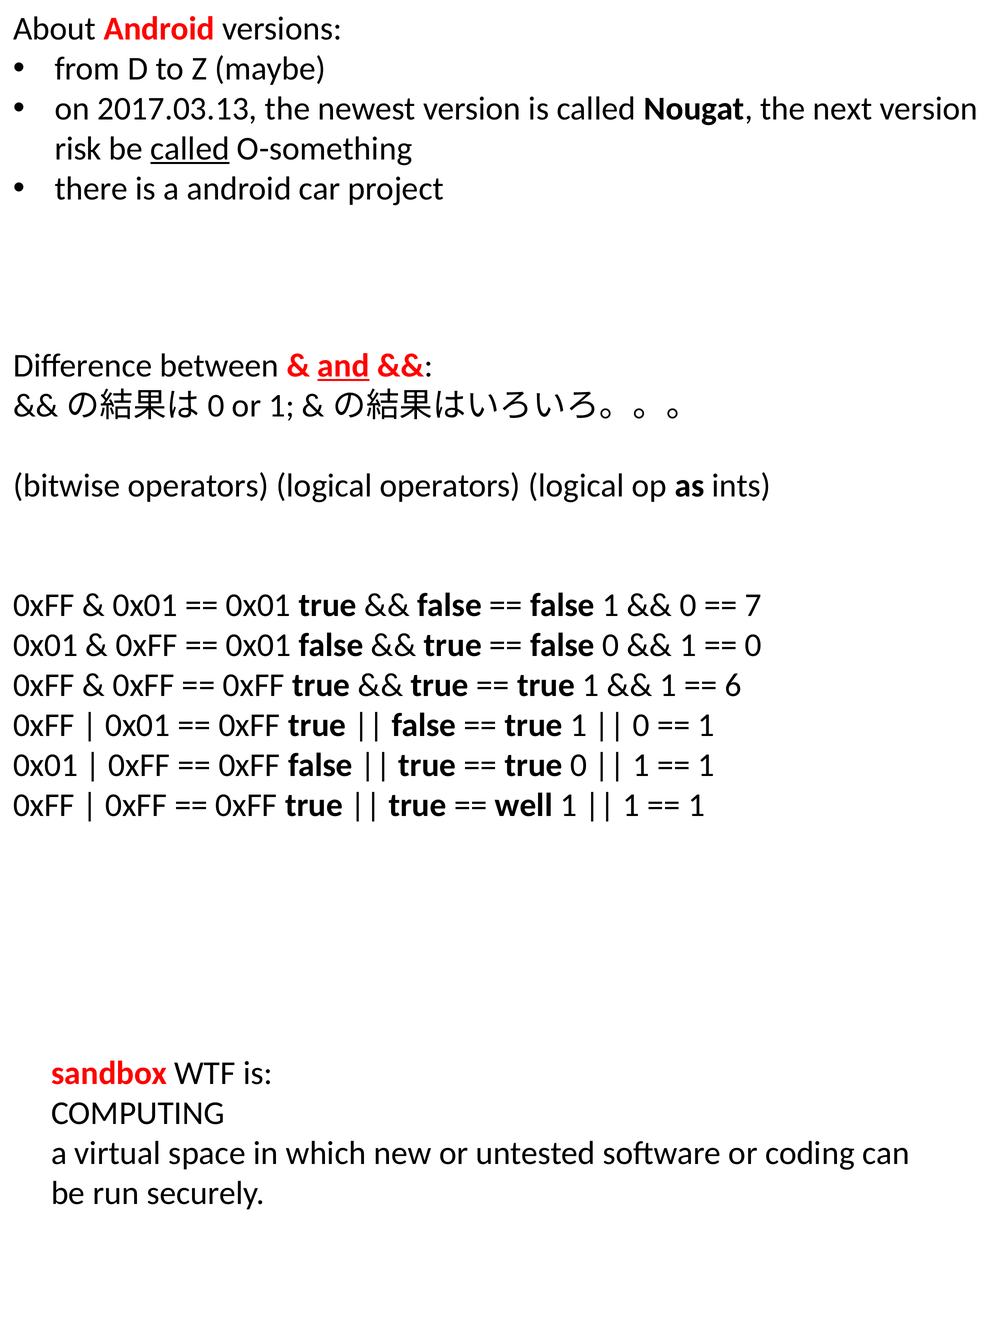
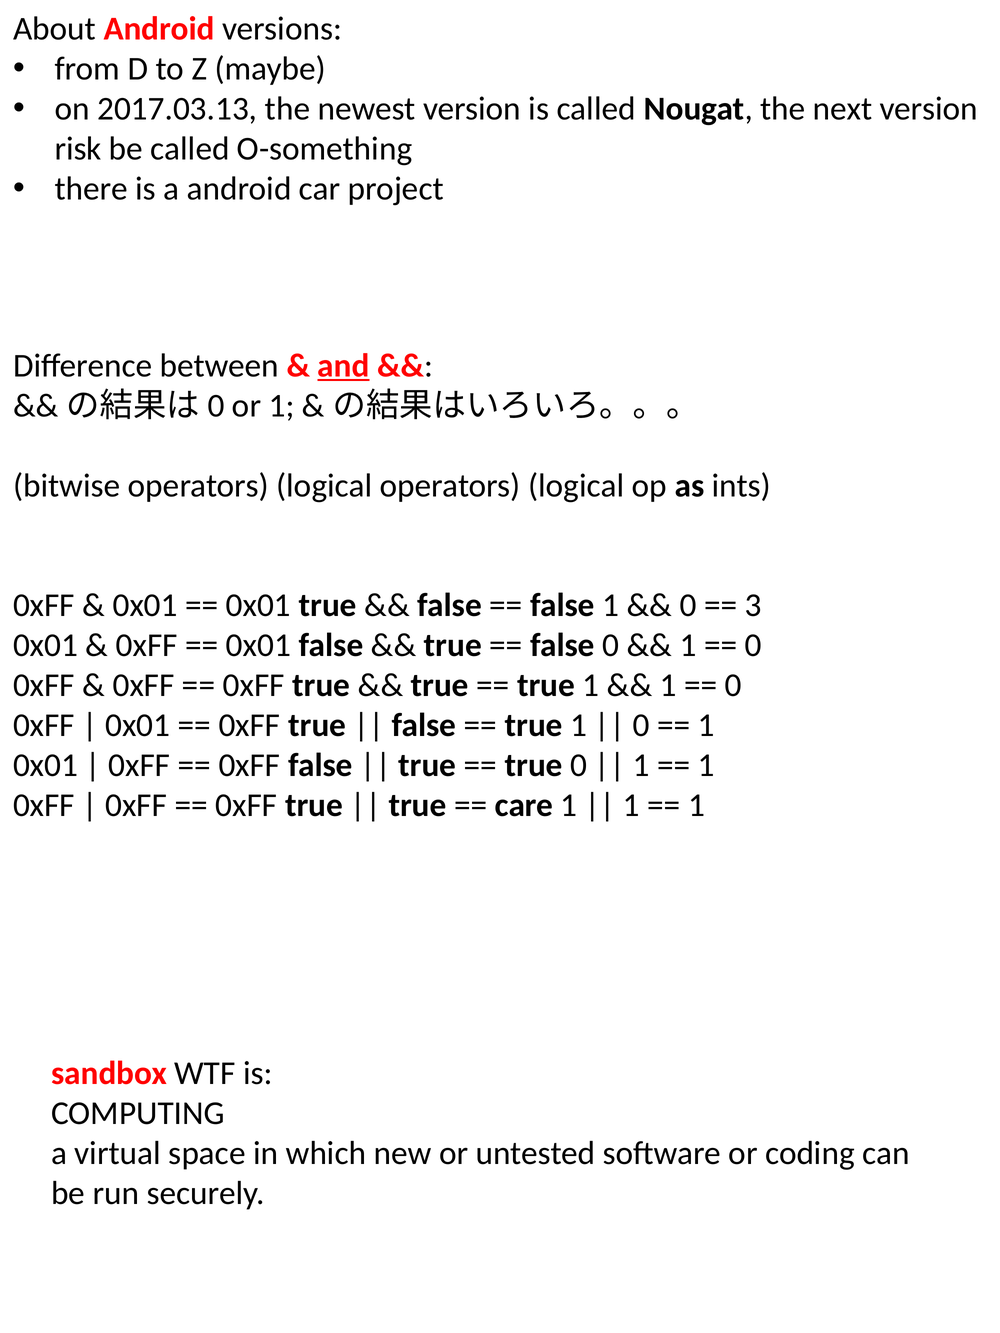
called underline: present -> none (190, 149)
7: 7 -> 3 (753, 606)
6: 6 -> 0 (733, 686)
well: well -> care (524, 806)
